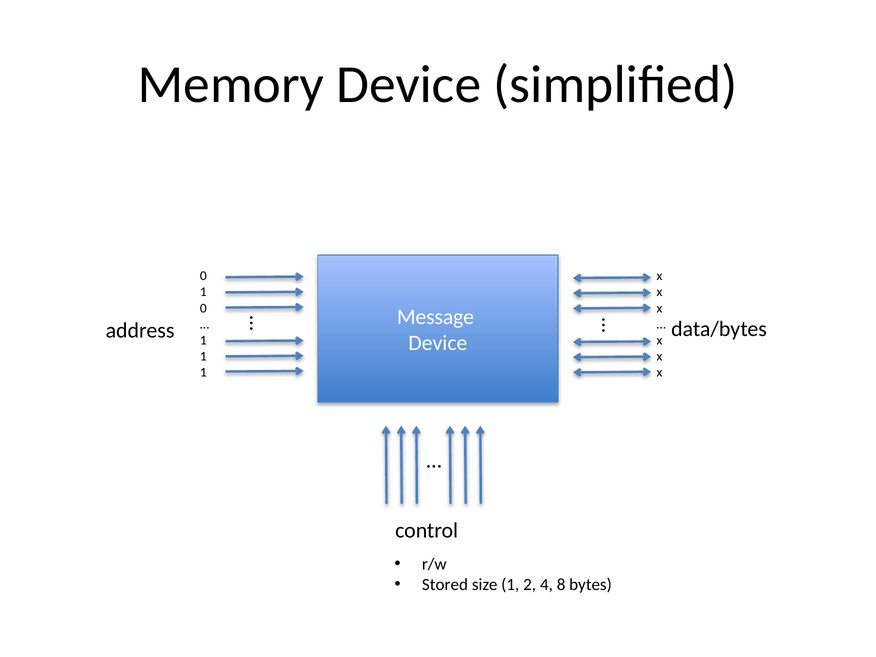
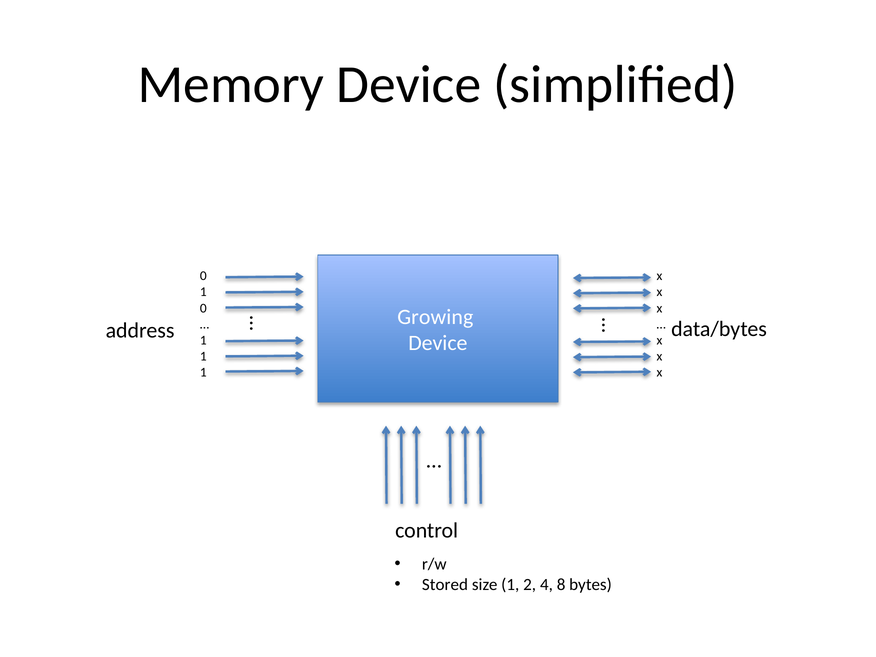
Message: Message -> Growing (435, 317)
